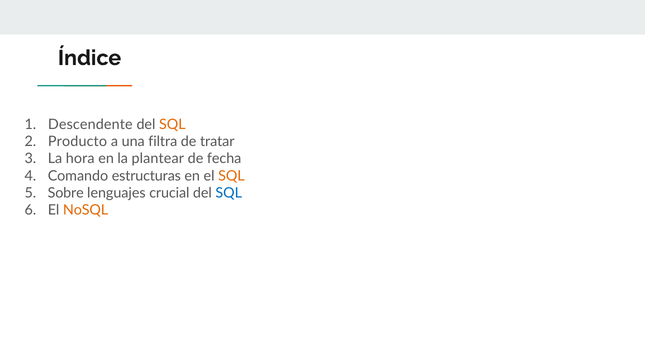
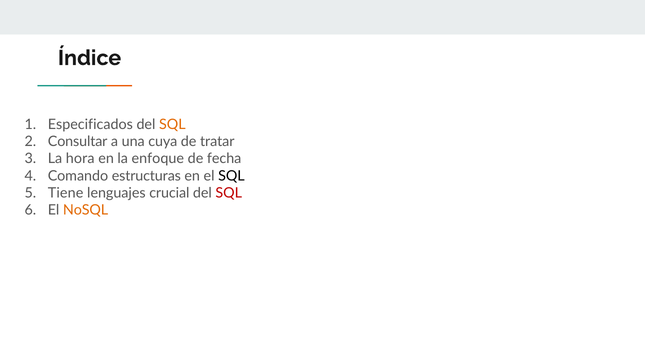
Descendente: Descendente -> Especificados (90, 124)
Producto: Producto -> Consultar (78, 142)
filtra: filtra -> cuya (163, 142)
plantear: plantear -> enfoque (158, 159)
SQL colour: orange -> black (231, 176)
Sobre: Sobre -> Tiene (66, 193)
SQL colour: blue -> red (229, 193)
